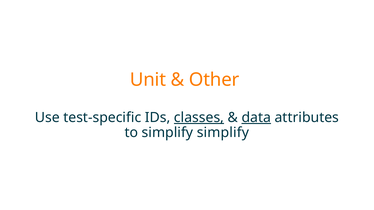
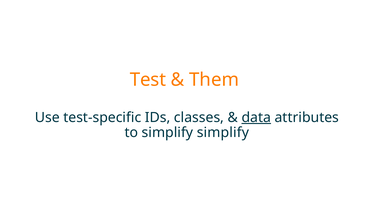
Unit: Unit -> Test (148, 80)
Other: Other -> Them (214, 80)
classes underline: present -> none (199, 118)
